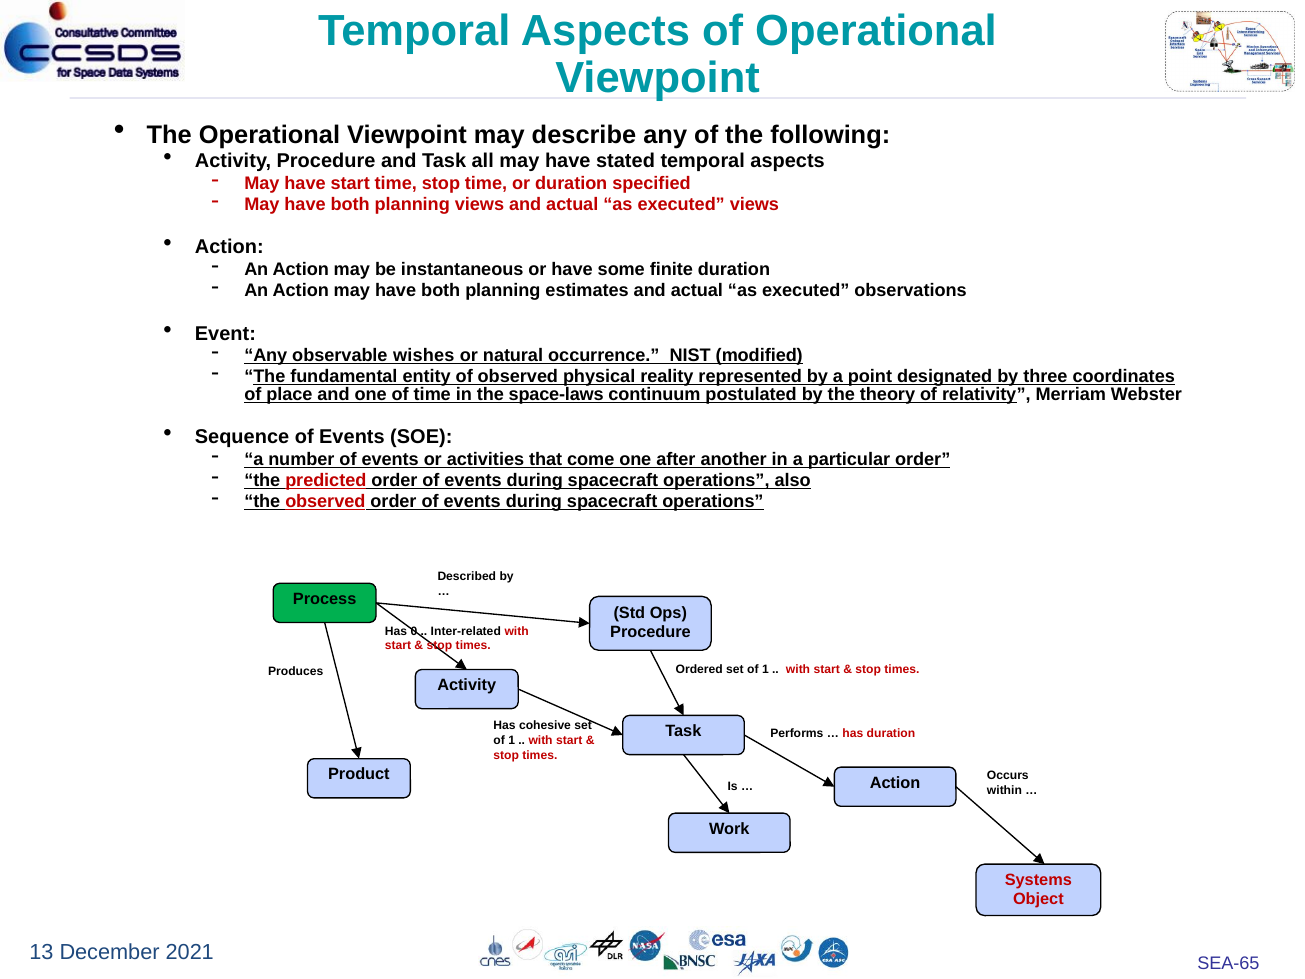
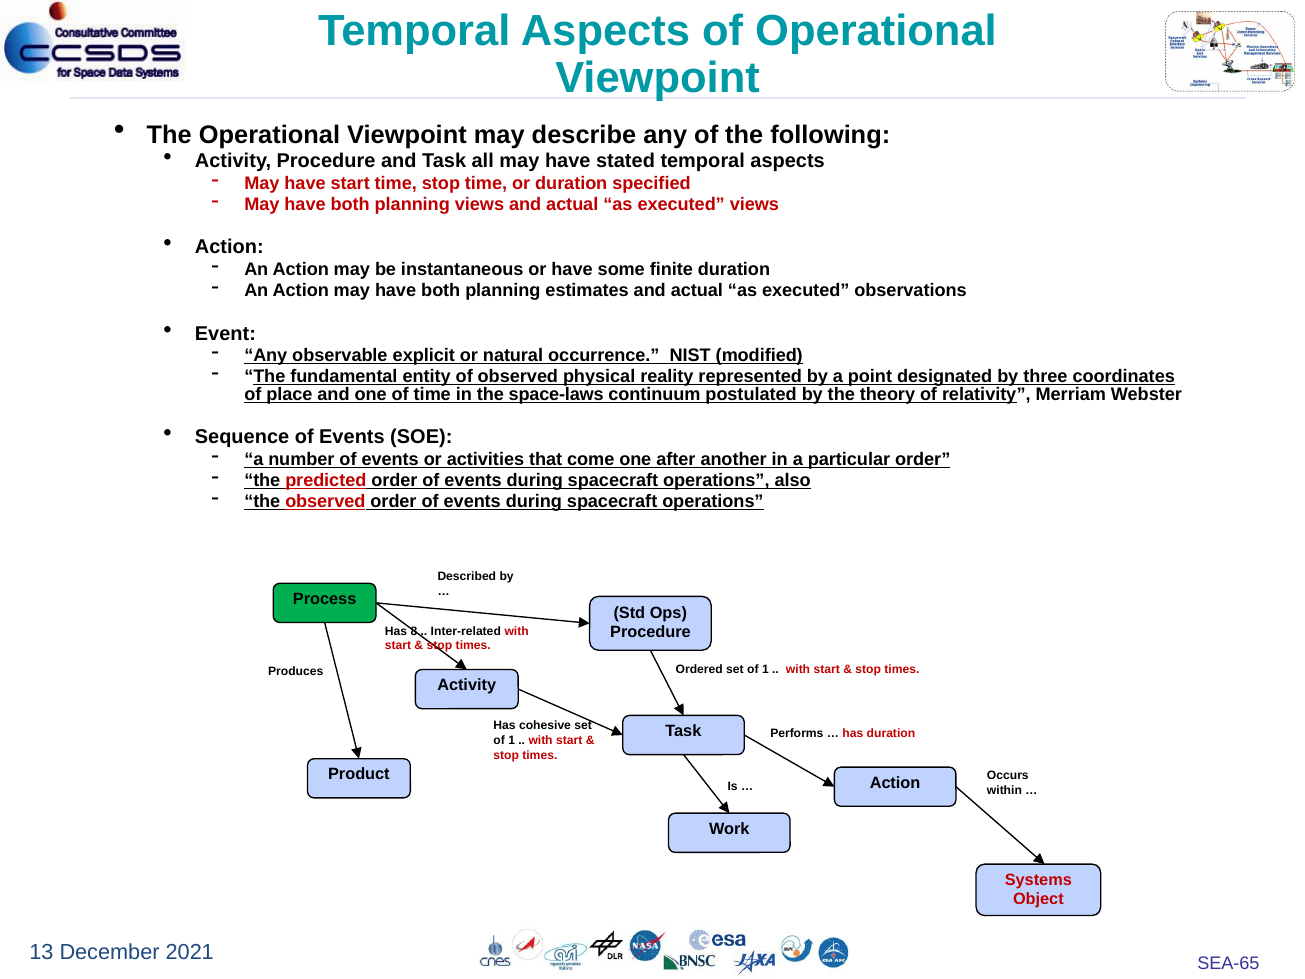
wishes: wishes -> explicit (424, 356)
0: 0 -> 8 (414, 631)
